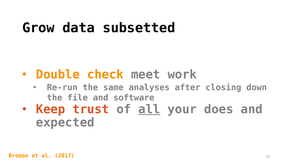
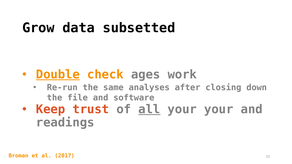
Double underline: none -> present (58, 75)
meet: meet -> ages (146, 75)
your does: does -> your (219, 110)
expected: expected -> readings (65, 123)
